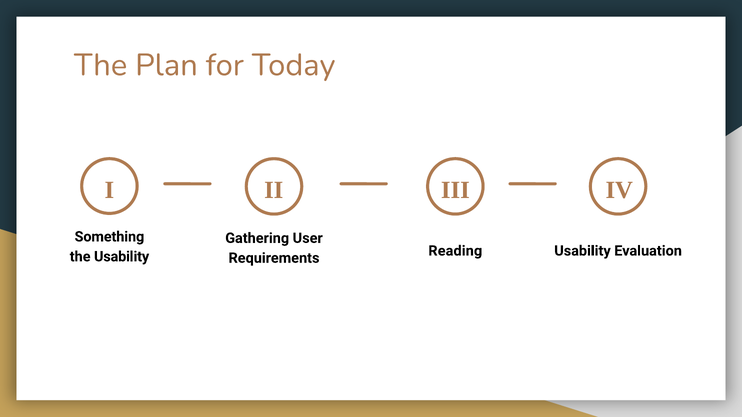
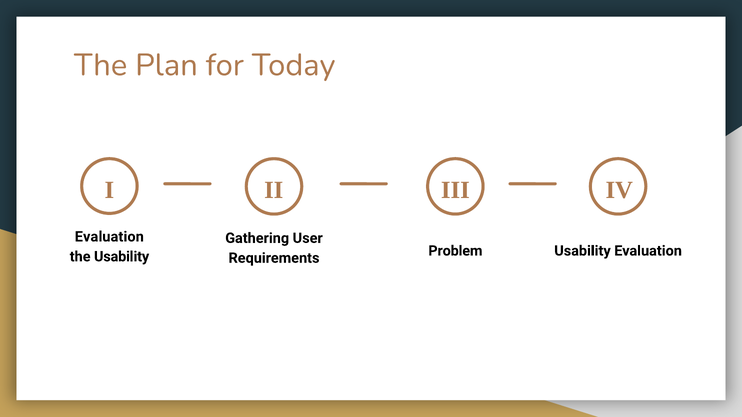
Something: Something -> Evaluation (109, 237)
Reading: Reading -> Problem (455, 251)
